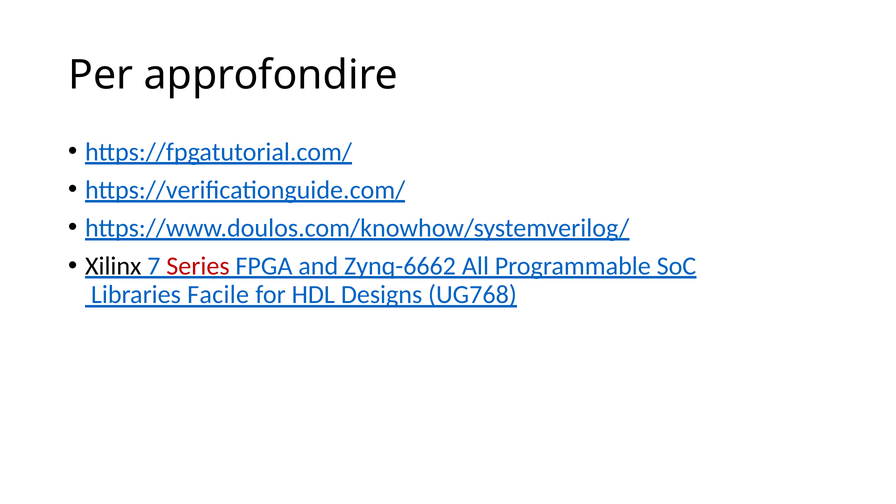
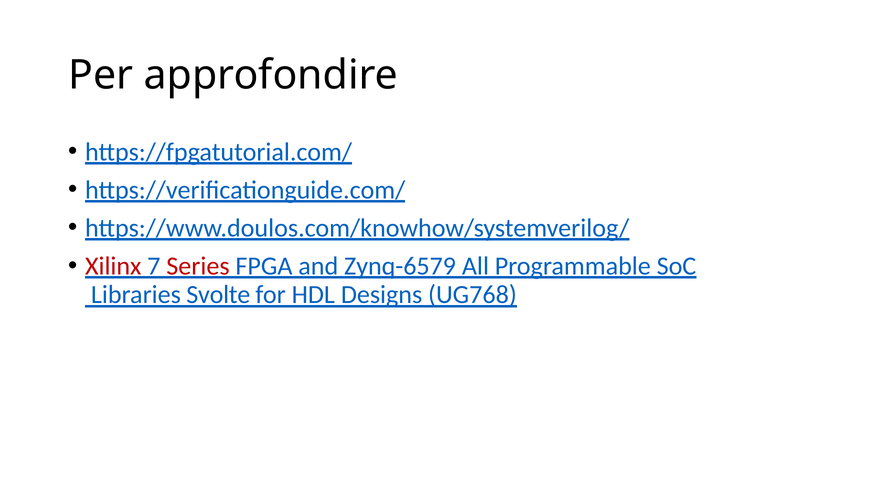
Xilinx colour: black -> red (113, 266)
Zynq-6662: Zynq-6662 -> Zynq-6579 (400, 266)
Facile: Facile -> Svolte (218, 295)
